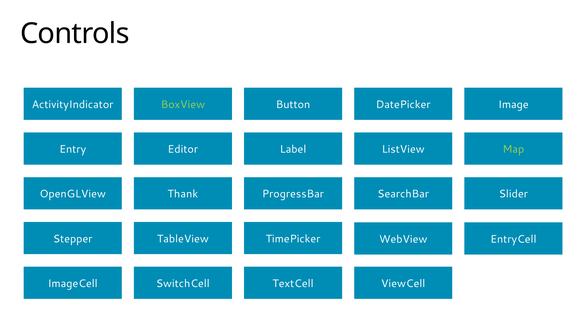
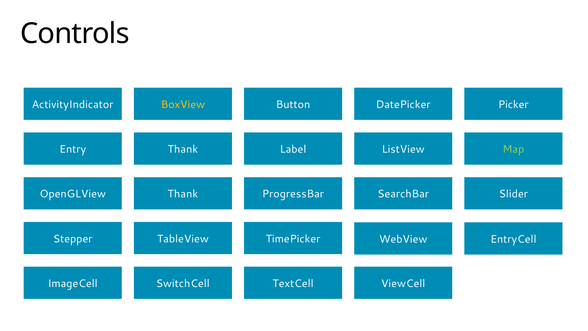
BoxView colour: light green -> yellow (183, 104)
Image: Image -> Picker (513, 104)
Entry Editor: Editor -> Thank (183, 149)
